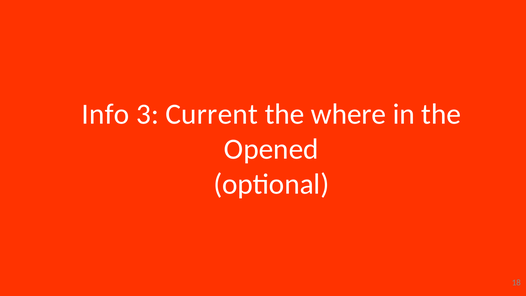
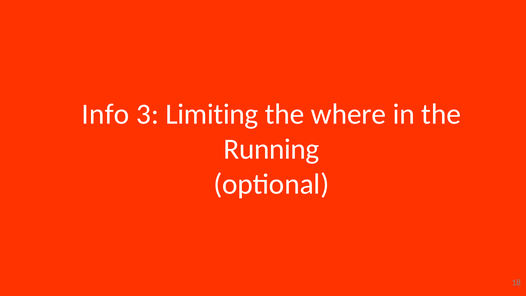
Current: Current -> Limiting (212, 114)
Opened: Opened -> Running (271, 149)
